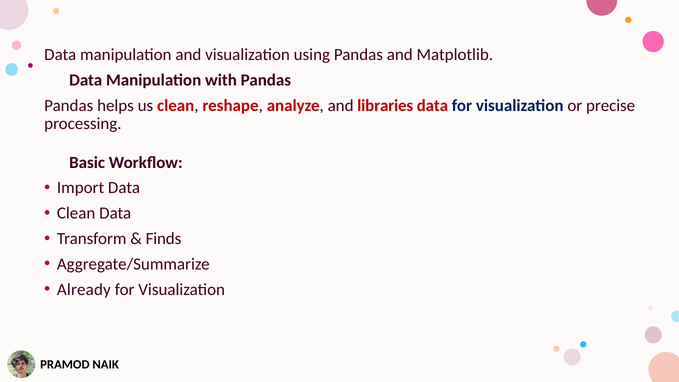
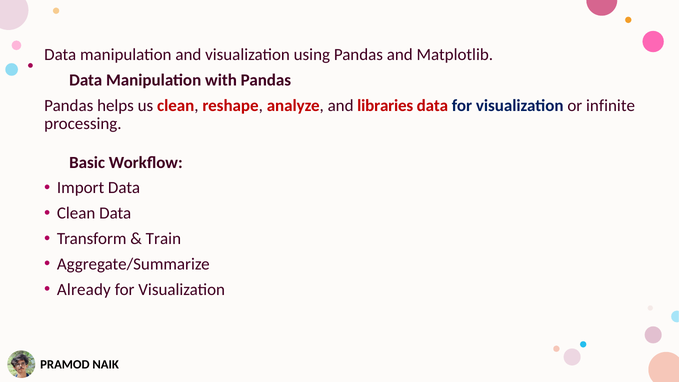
precise: precise -> infinite (611, 105)
Finds: Finds -> Train (163, 239)
